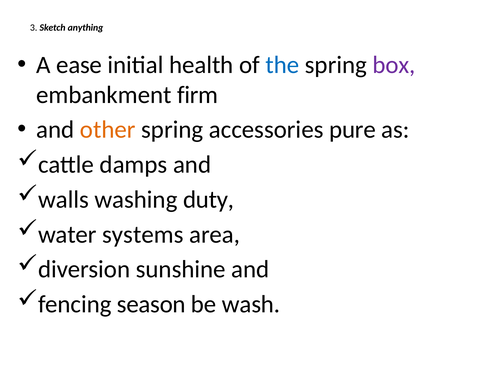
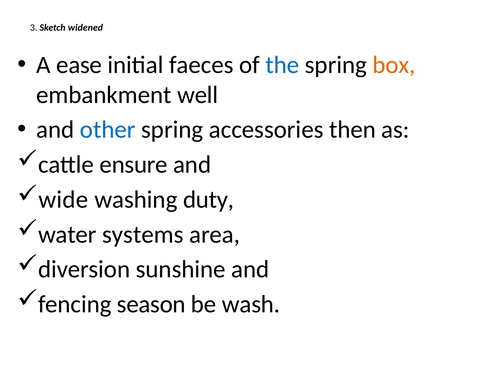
anything: anything -> widened (85, 28)
health: health -> faeces (201, 65)
box colour: purple -> orange (394, 65)
firm: firm -> well (198, 95)
other colour: orange -> blue (108, 130)
pure: pure -> then (352, 130)
damps: damps -> ensure (134, 165)
walls: walls -> wide (63, 200)
